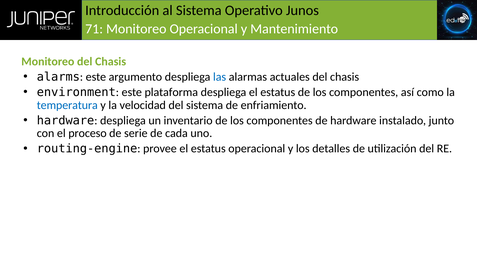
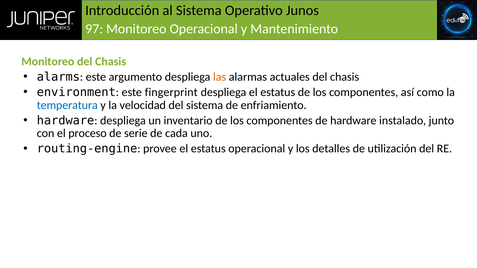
71: 71 -> 97 (94, 29)
las colour: blue -> orange (220, 77)
plataforma: plataforma -> fingerprint (171, 92)
